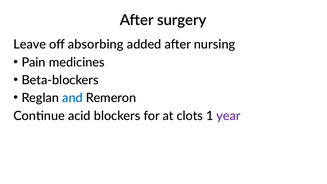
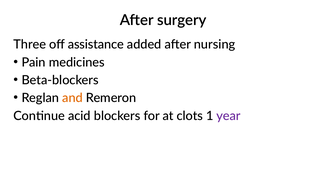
Leave: Leave -> Three (30, 45)
absorbing: absorbing -> assistance (96, 45)
and colour: blue -> orange (72, 98)
